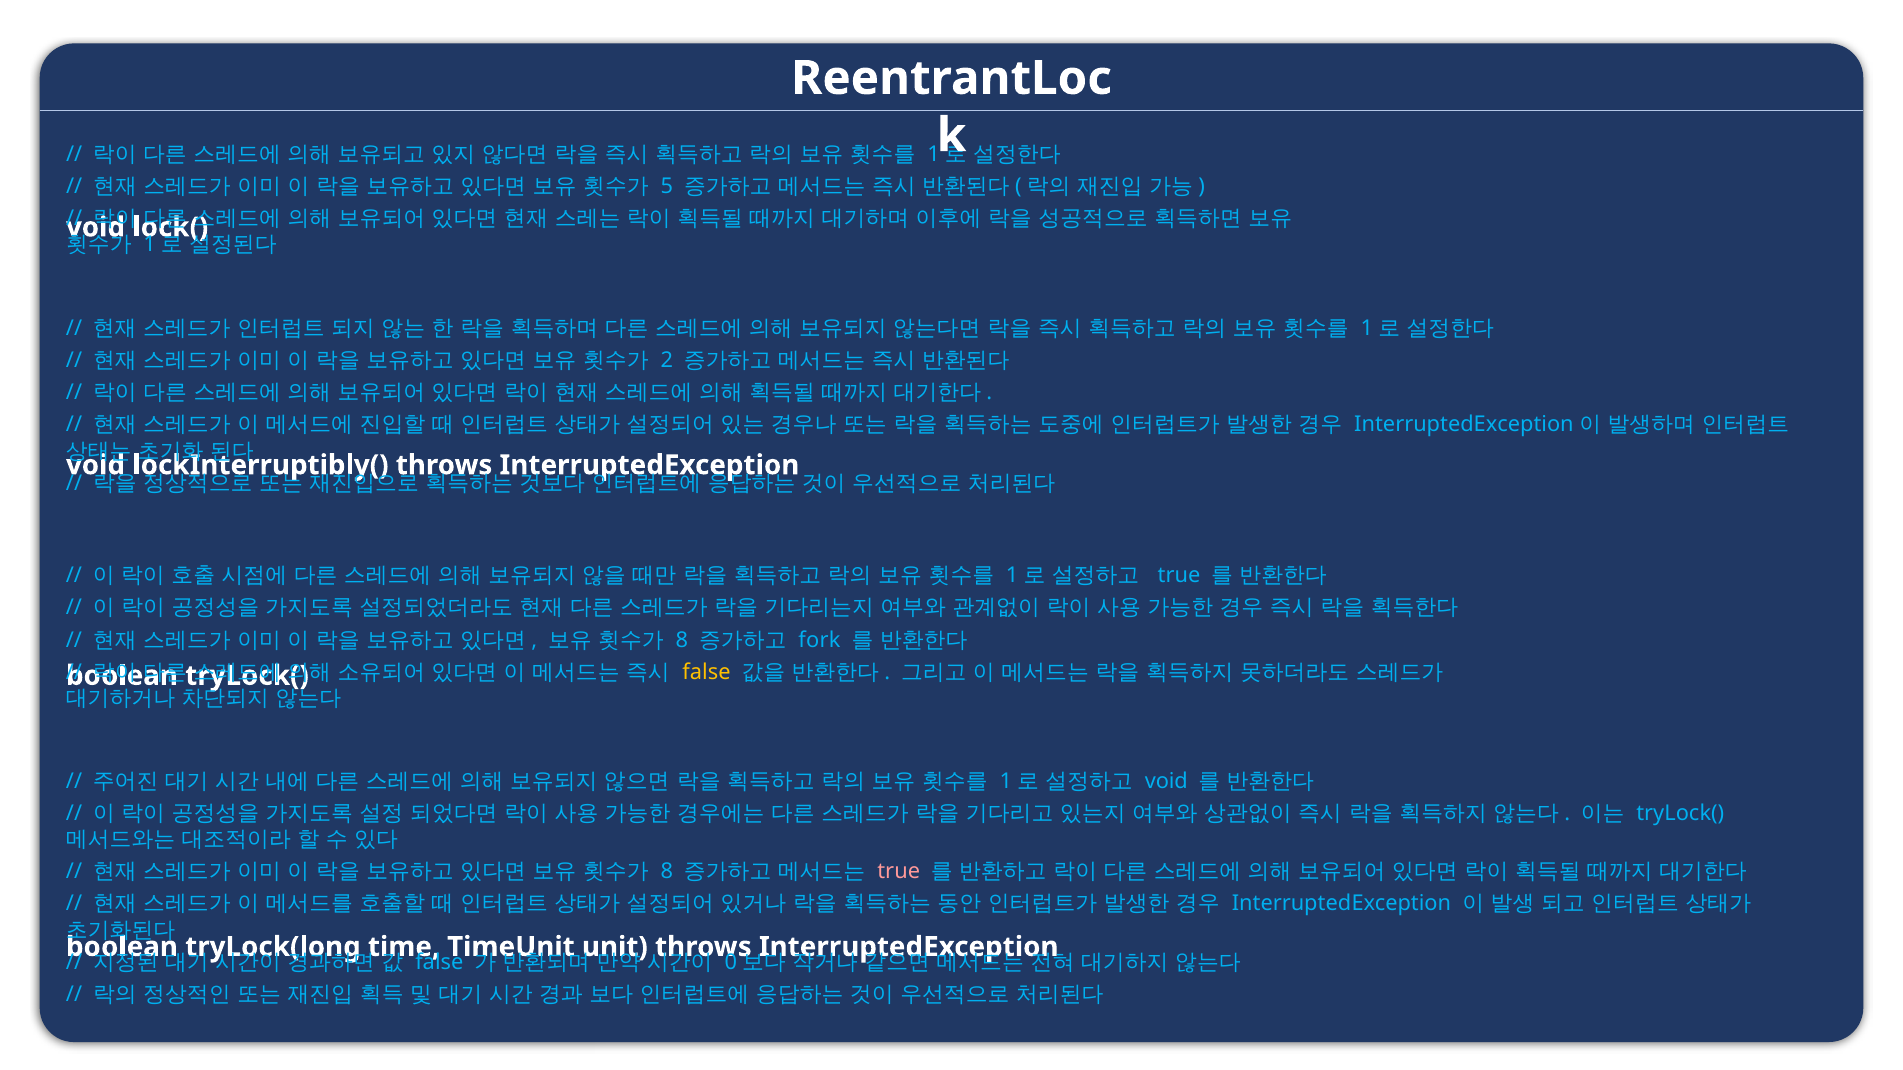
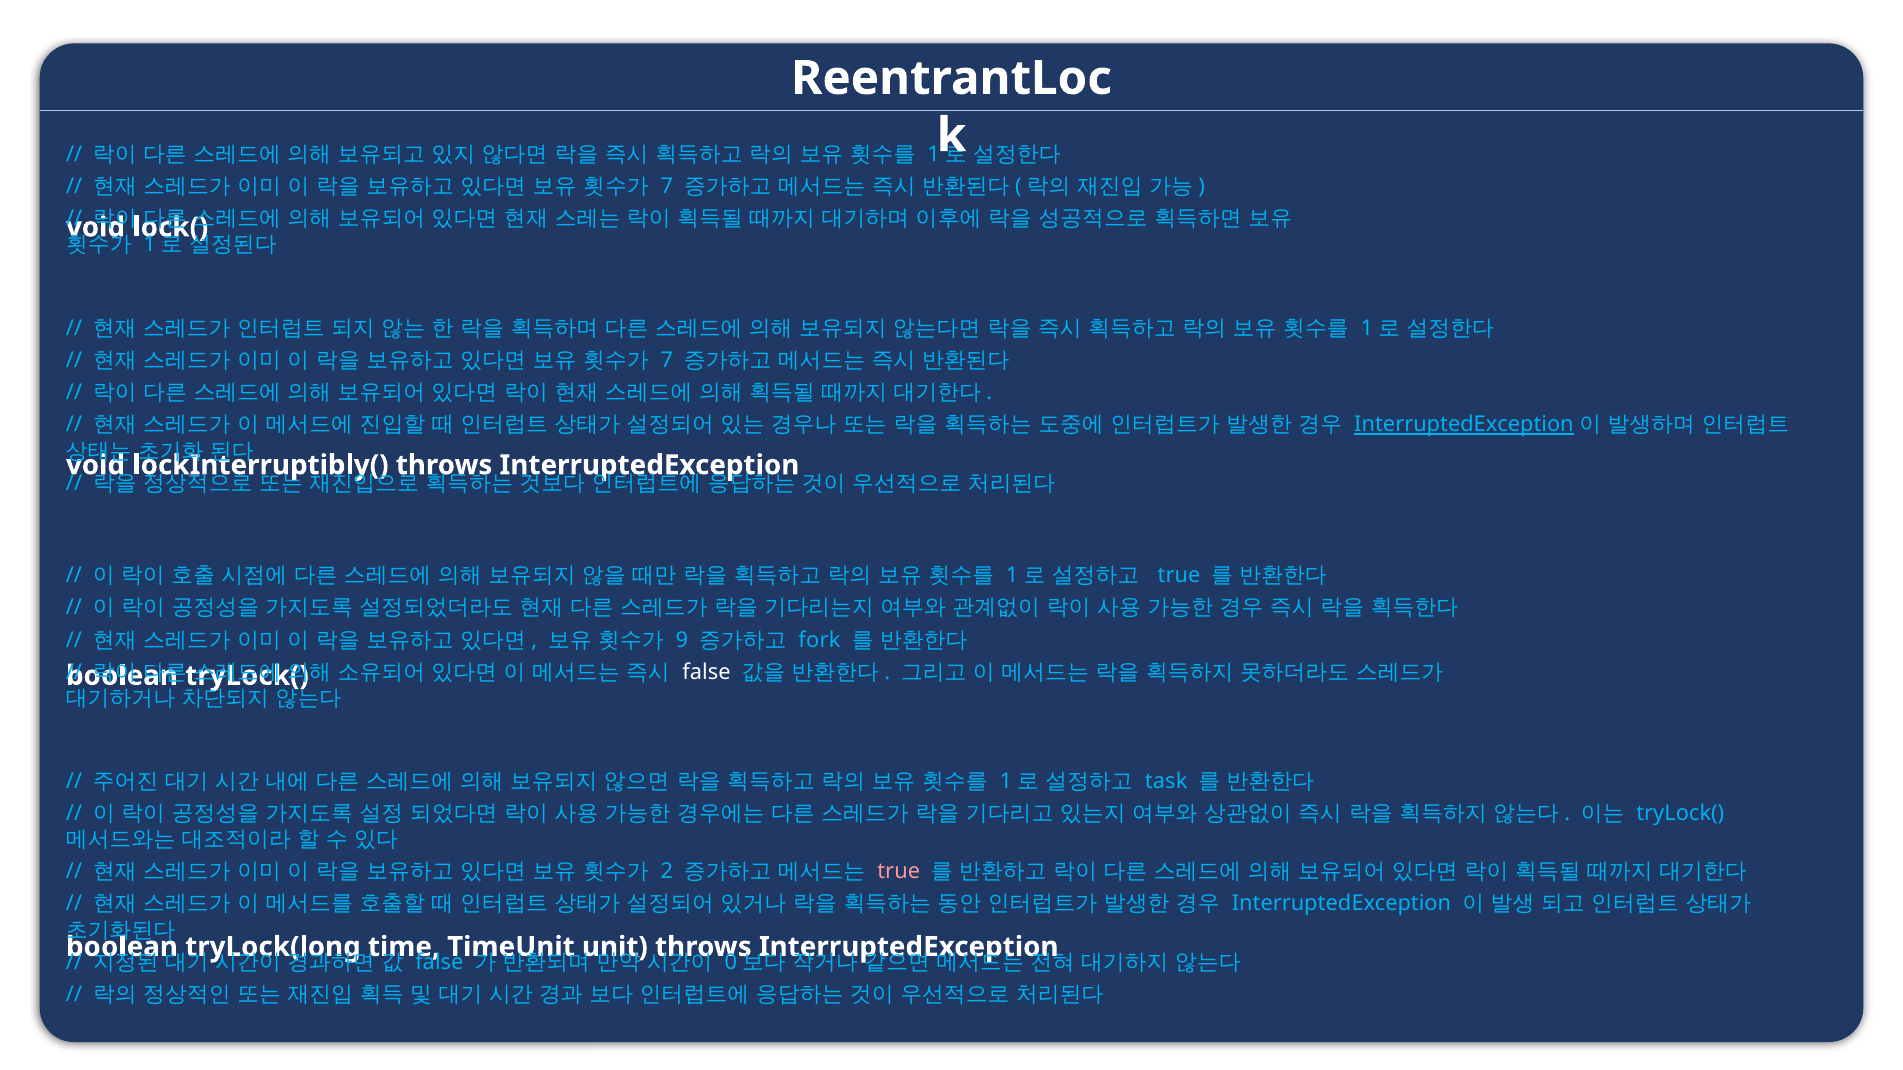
5: 5 -> 7 (667, 186)
2: 2 -> 7 (667, 361)
InterruptedException underline: none -> present (1464, 425)
8: 8 -> 9 (682, 640)
false colour: yellow -> white (707, 672)
void: void -> task (1166, 782)
8: 8 -> 2 (667, 872)
